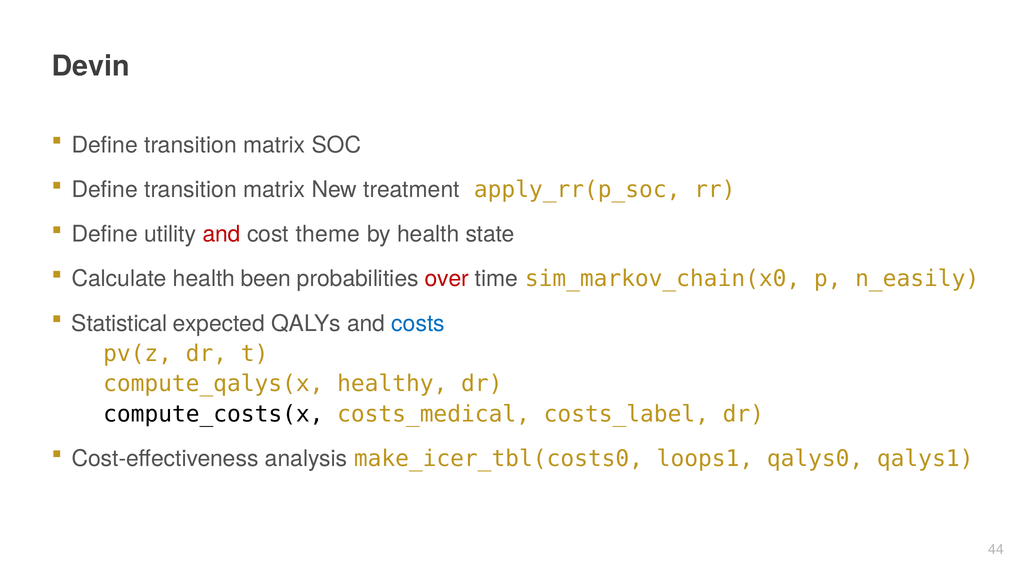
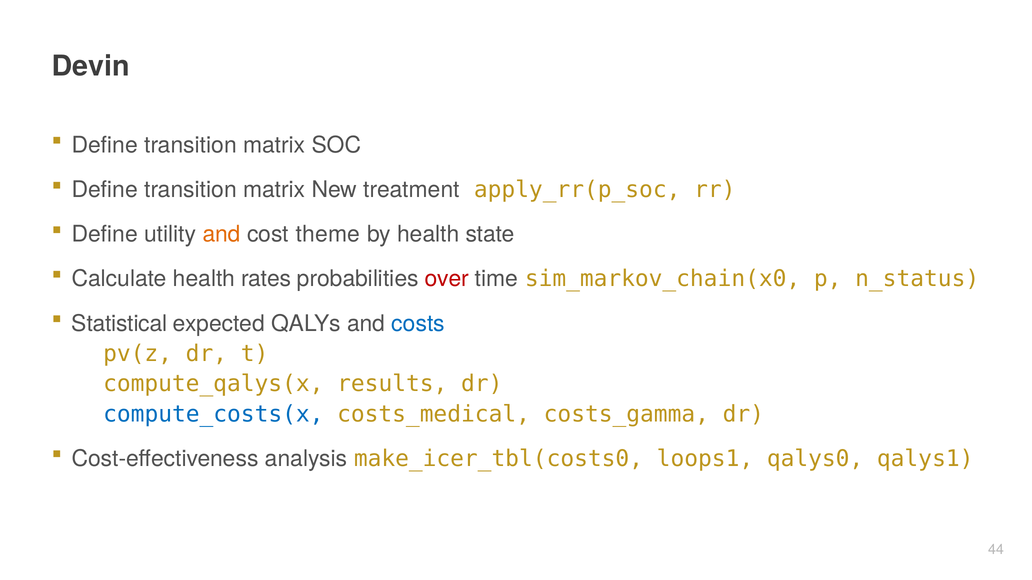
and colour: red -> orange (222, 235)
been: been -> rates (266, 279)
n_easily: n_easily -> n_status (917, 279)
healthy: healthy -> results (392, 384)
compute_costs(x colour: black -> blue (213, 414)
costs_label: costs_label -> costs_gamma (626, 414)
